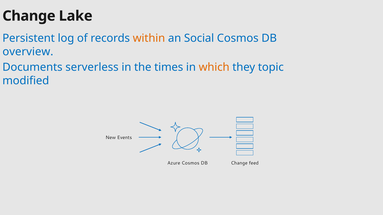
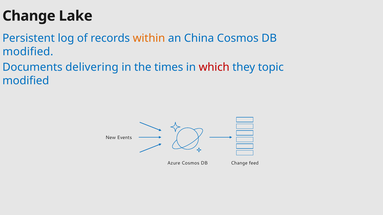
Social: Social -> China (199, 38)
overview: overview -> modified (28, 52)
serverless: serverless -> delivering (92, 67)
which colour: orange -> red (214, 67)
